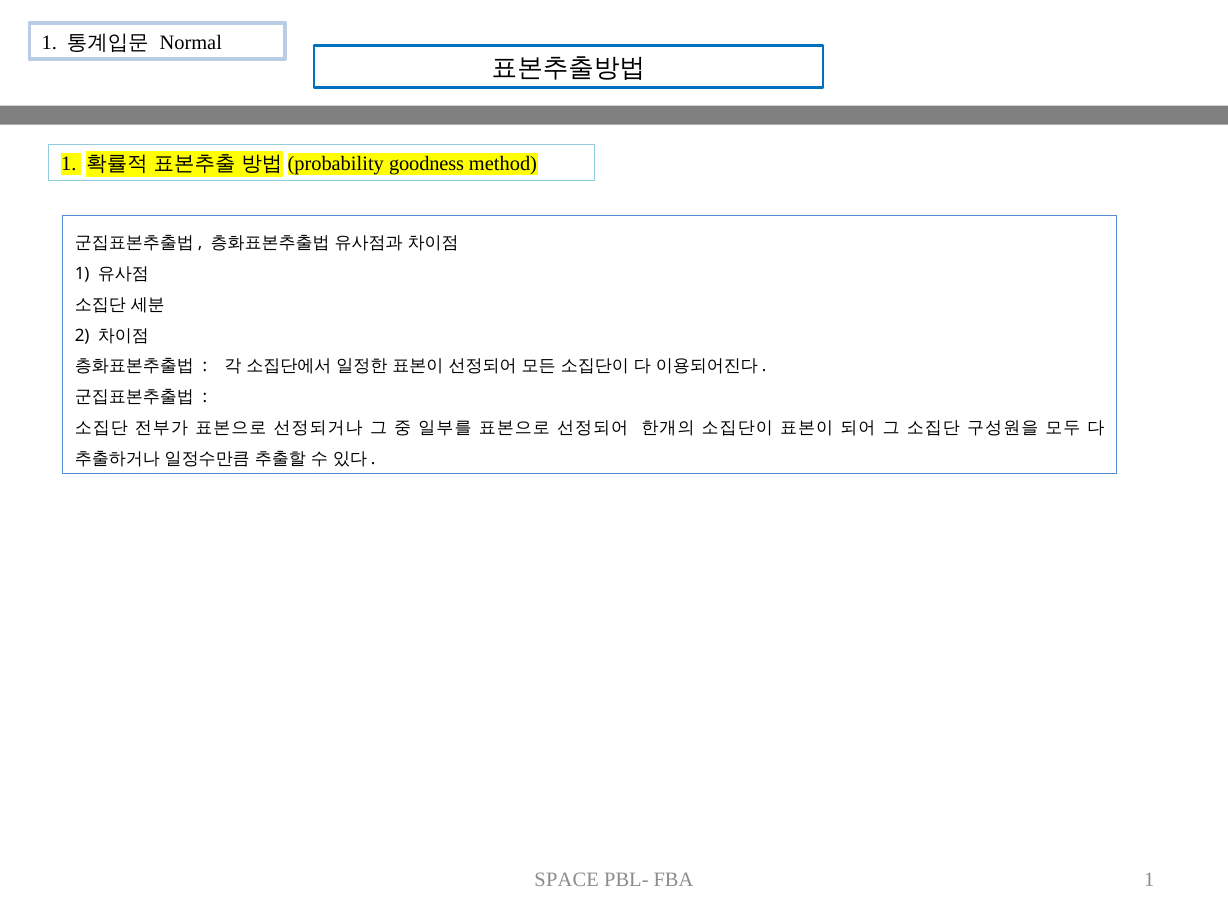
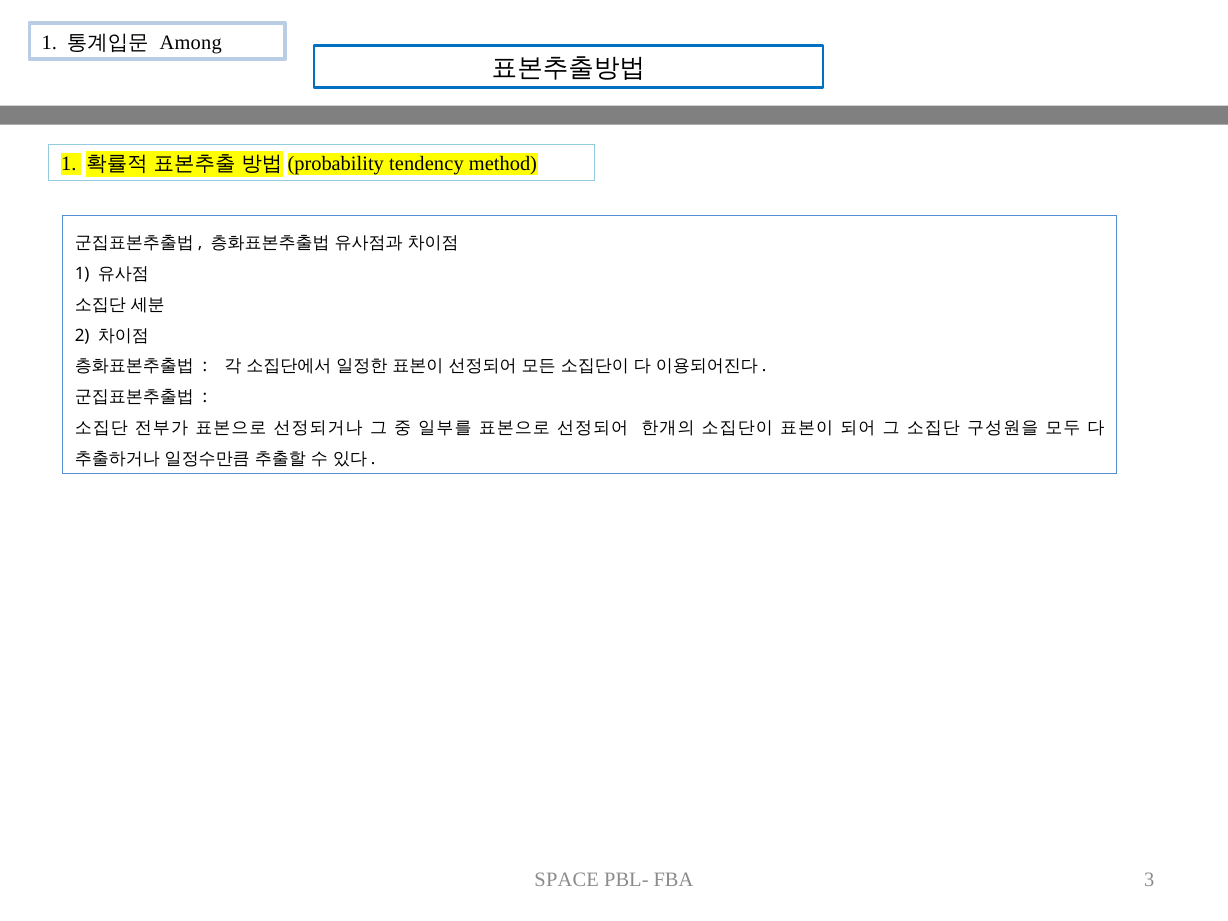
Normal: Normal -> Among (191, 42)
goodness: goodness -> tendency (426, 164)
FBA 1: 1 -> 3 (1149, 880)
